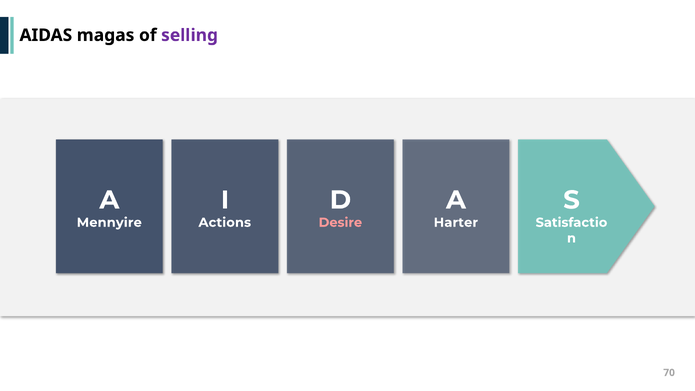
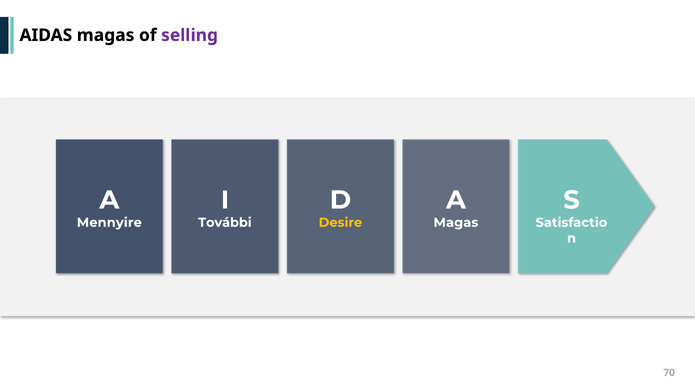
Actions: Actions -> További (225, 222)
Desire colour: pink -> yellow (340, 222)
Harter: Harter -> Magas (456, 222)
